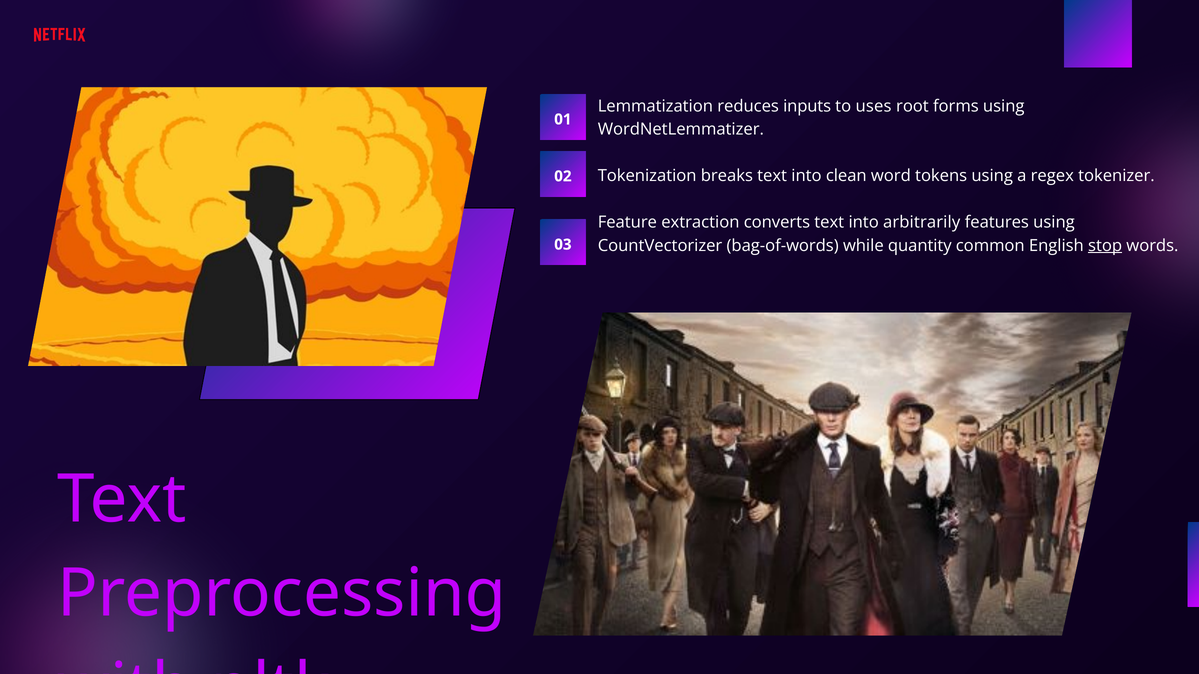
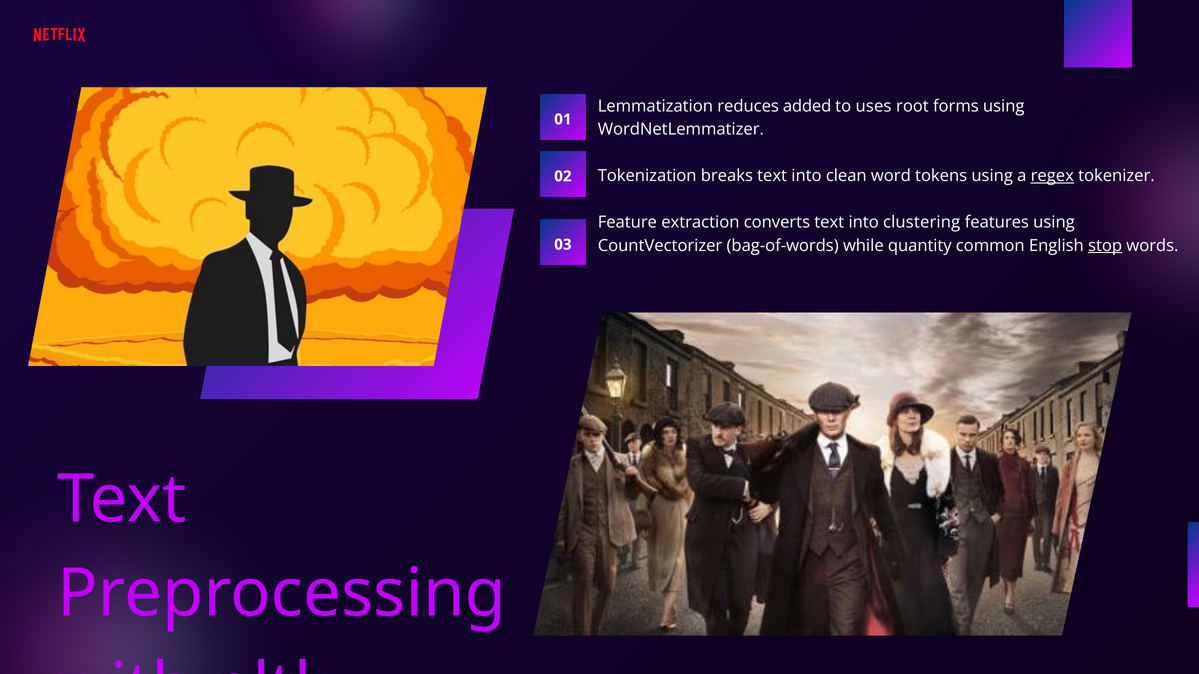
inputs: inputs -> added (807, 106)
regex underline: none -> present (1052, 176)
arbitrarily: arbitrarily -> clustering (922, 223)
